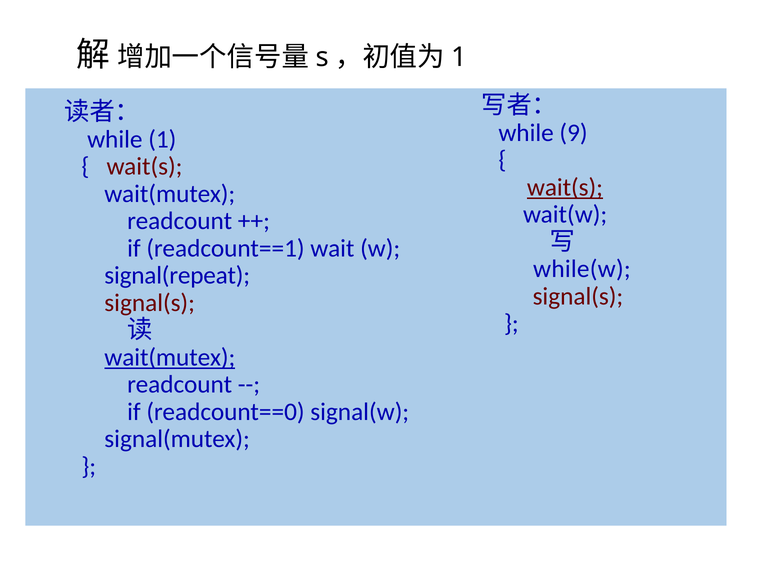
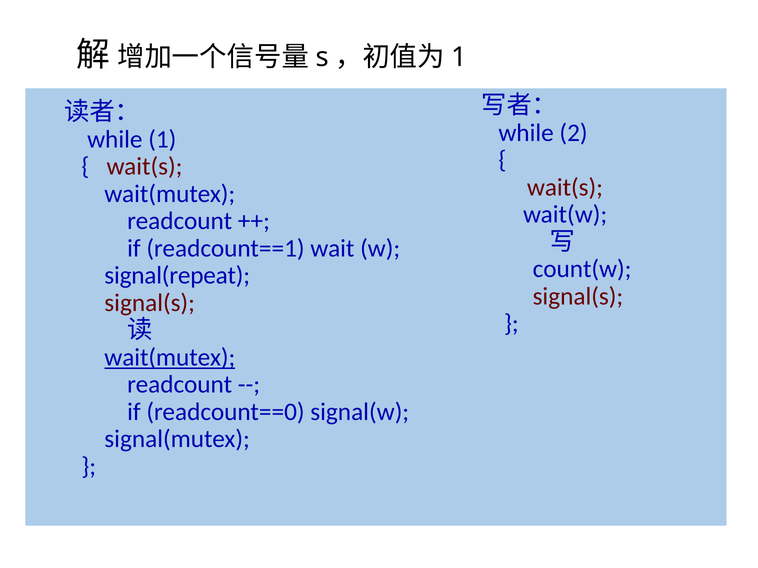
9: 9 -> 2 (574, 133)
wait(s underline: present -> none (565, 188)
while(w: while(w -> count(w (582, 269)
